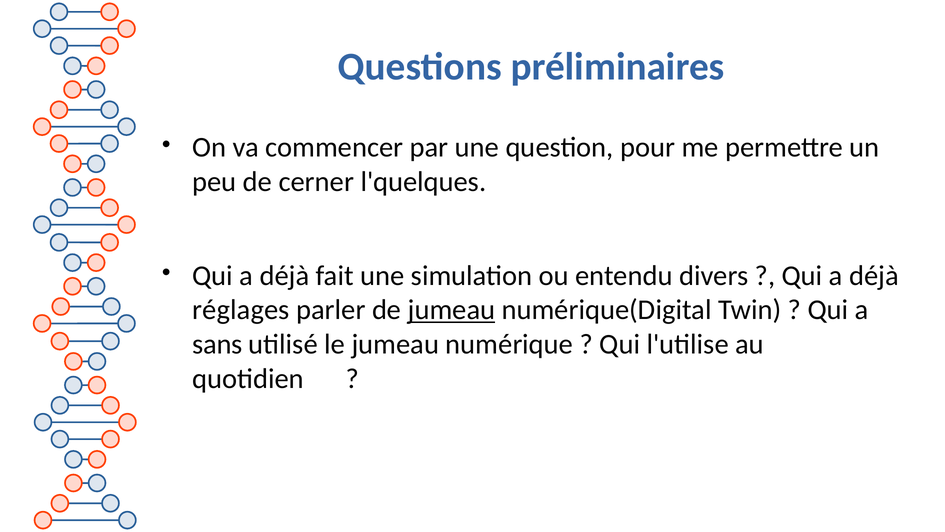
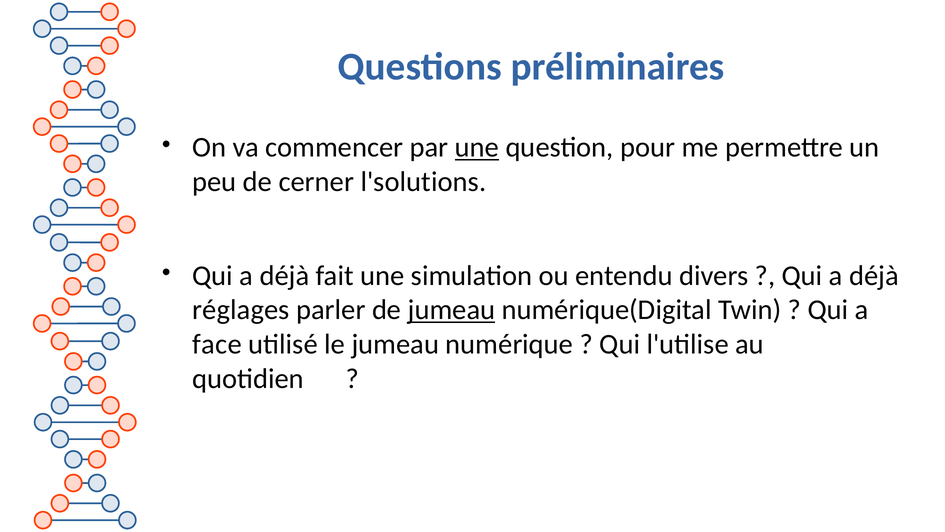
une underline: none -> present (477, 147)
l'quelques: l'quelques -> l'solutions (423, 182)
sans: sans -> face (217, 344)
